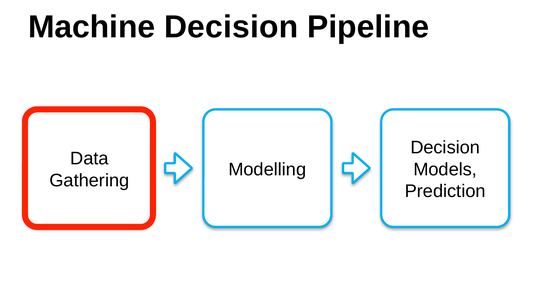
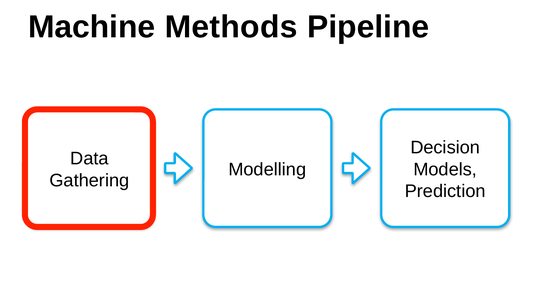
Machine Decision: Decision -> Methods (231, 27)
